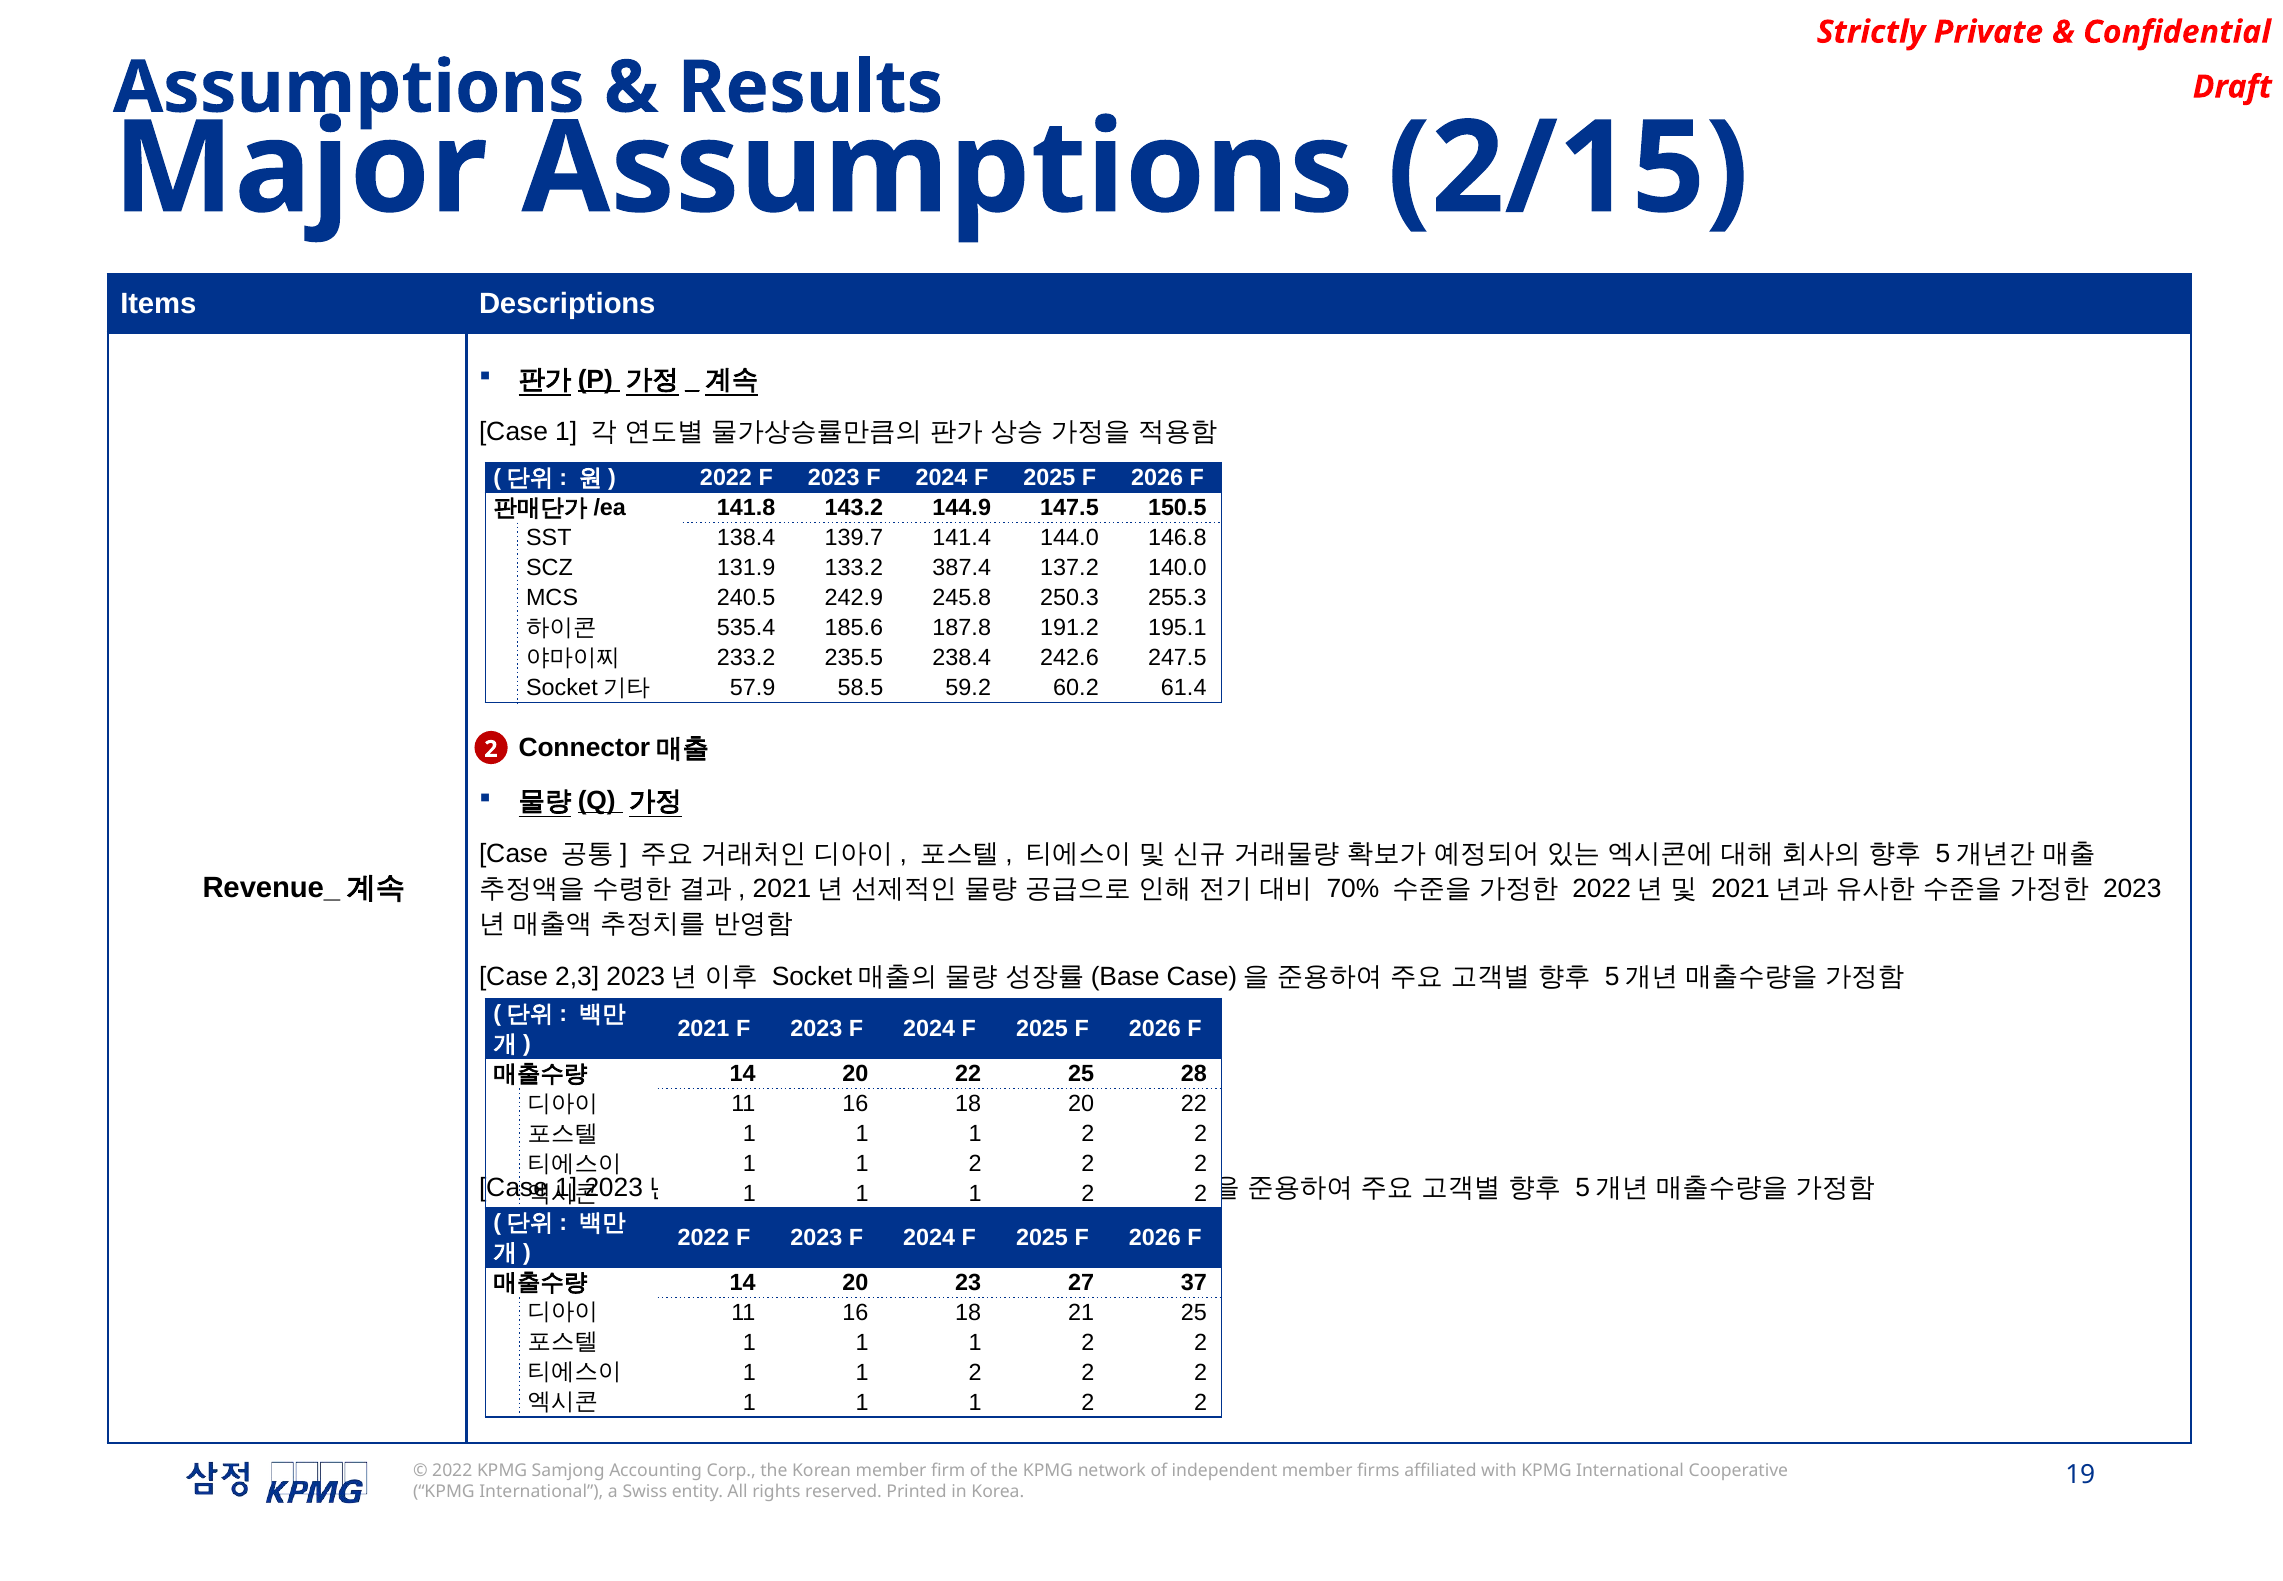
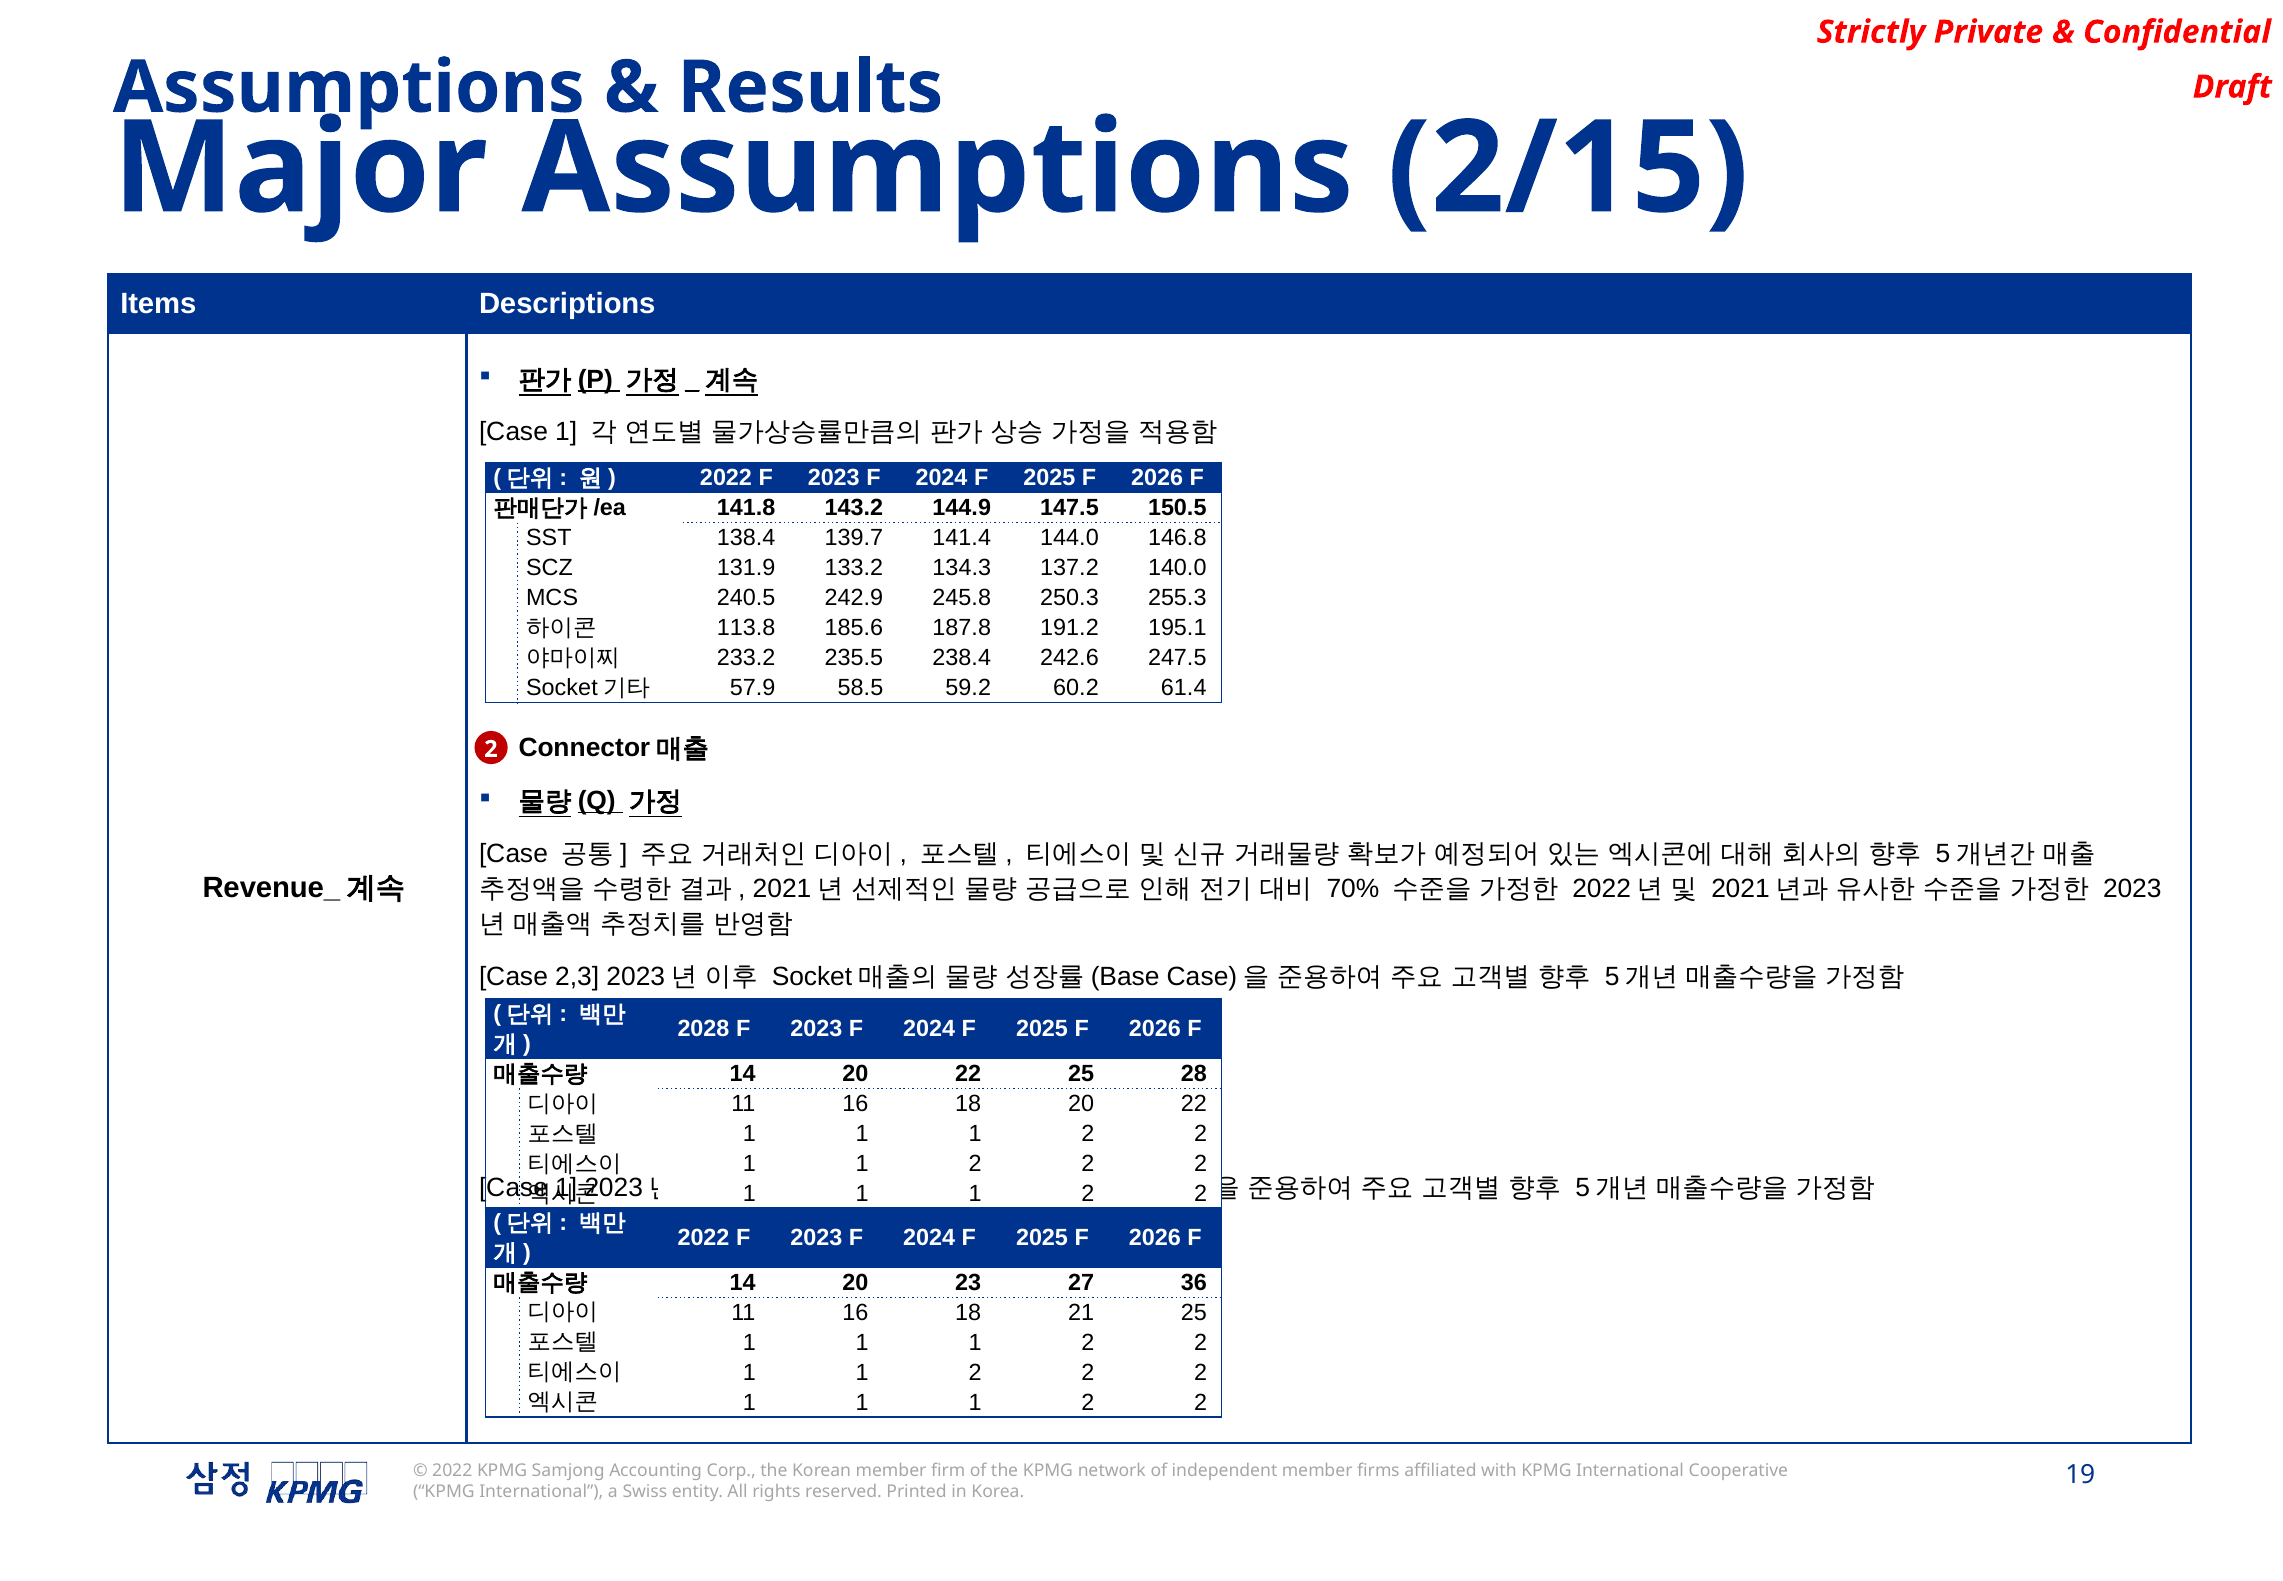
387.4: 387.4 -> 134.3 (962, 568)
535.4: 535.4 -> 113.8 (746, 628)
2021: 2021 -> 2028 (703, 1029)
37: 37 -> 36 (1194, 1282)
